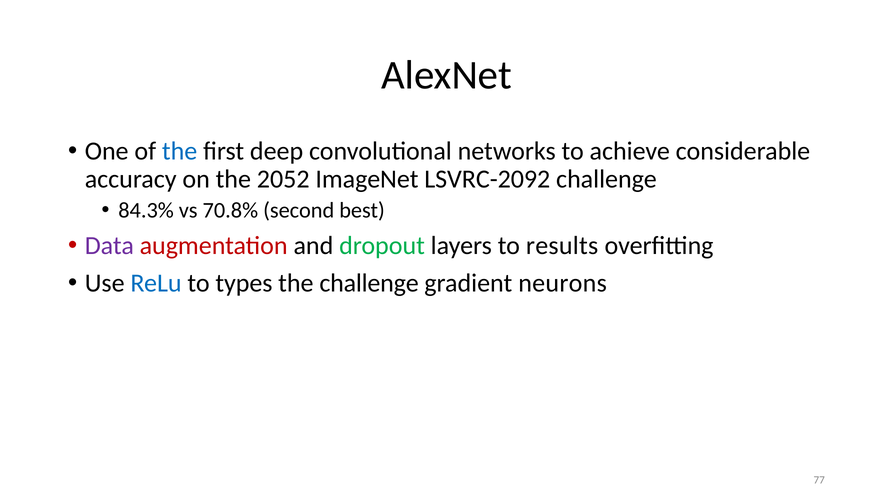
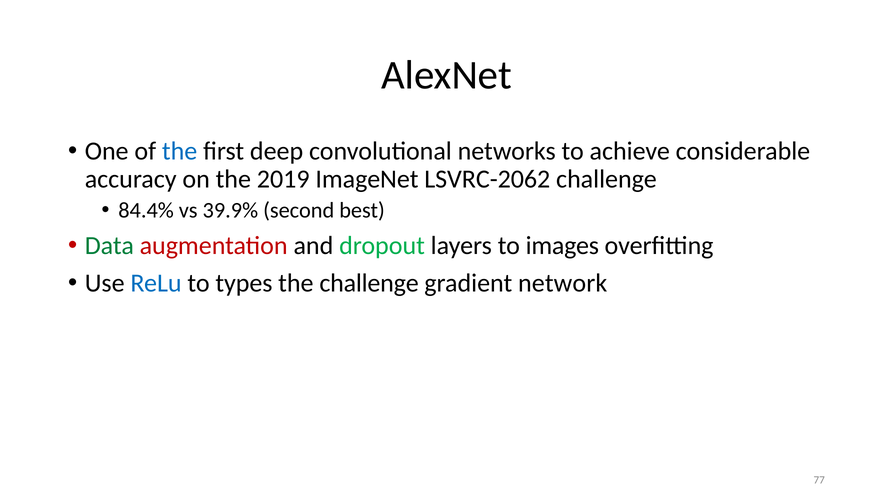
2052: 2052 -> 2019 (283, 179)
LSVRC-2092: LSVRC-2092 -> LSVRC-2062 (487, 179)
84.3%: 84.3% -> 84.4% (146, 210)
70.8%: 70.8% -> 39.9% (230, 210)
Data colour: purple -> green (109, 245)
results: results -> images (562, 245)
neurons: neurons -> network (563, 283)
